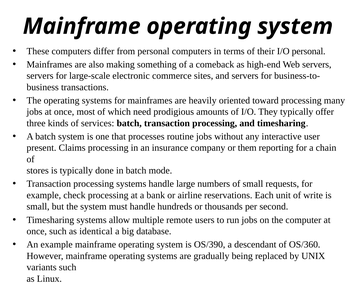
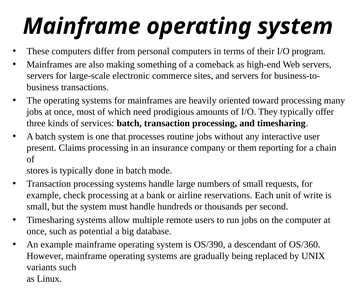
I/O personal: personal -> program (309, 51)
identical: identical -> potential (96, 231)
